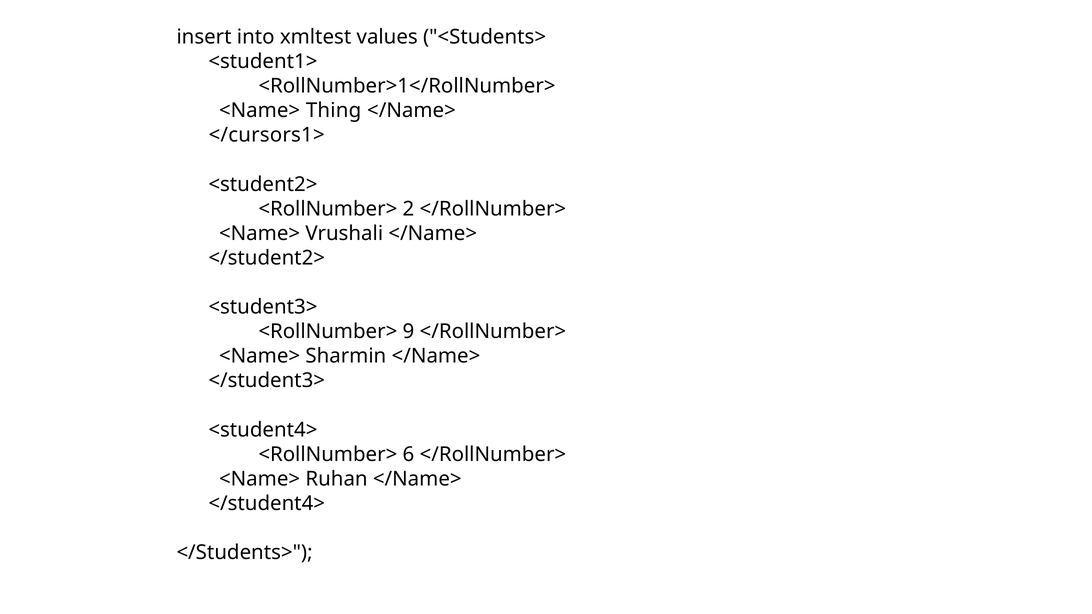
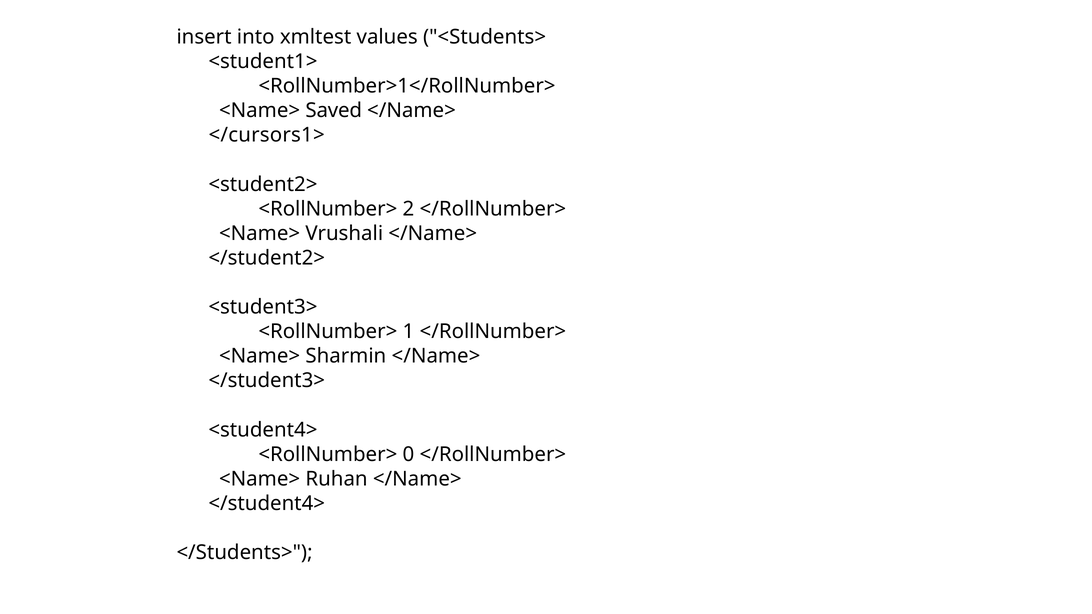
Thing: Thing -> Saved (334, 111)
9: 9 -> 1 (408, 332)
6: 6 -> 0 (408, 455)
